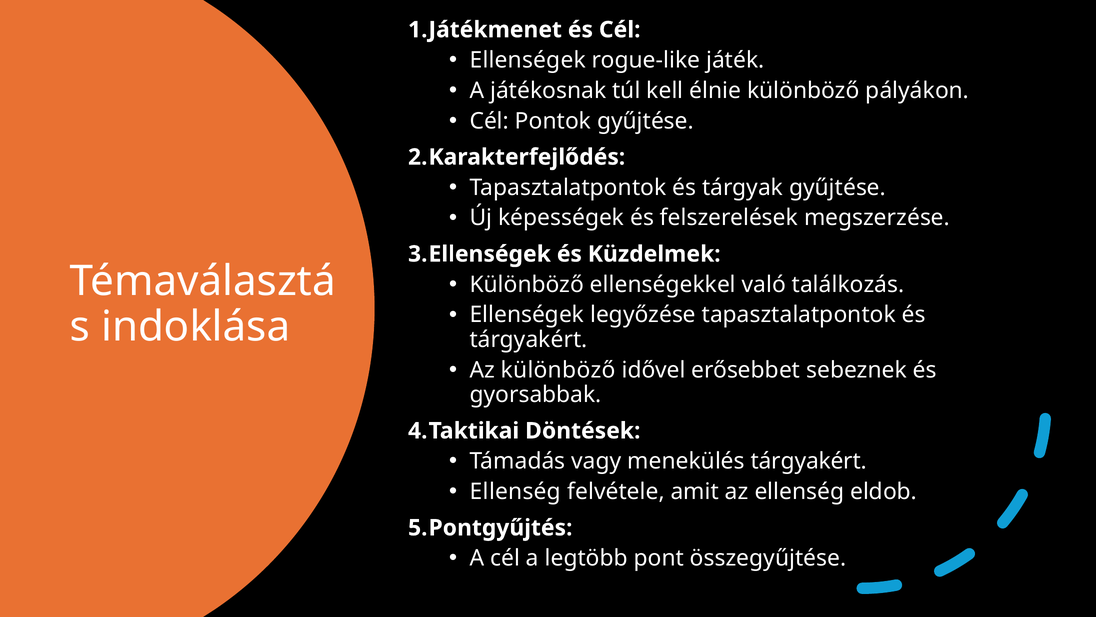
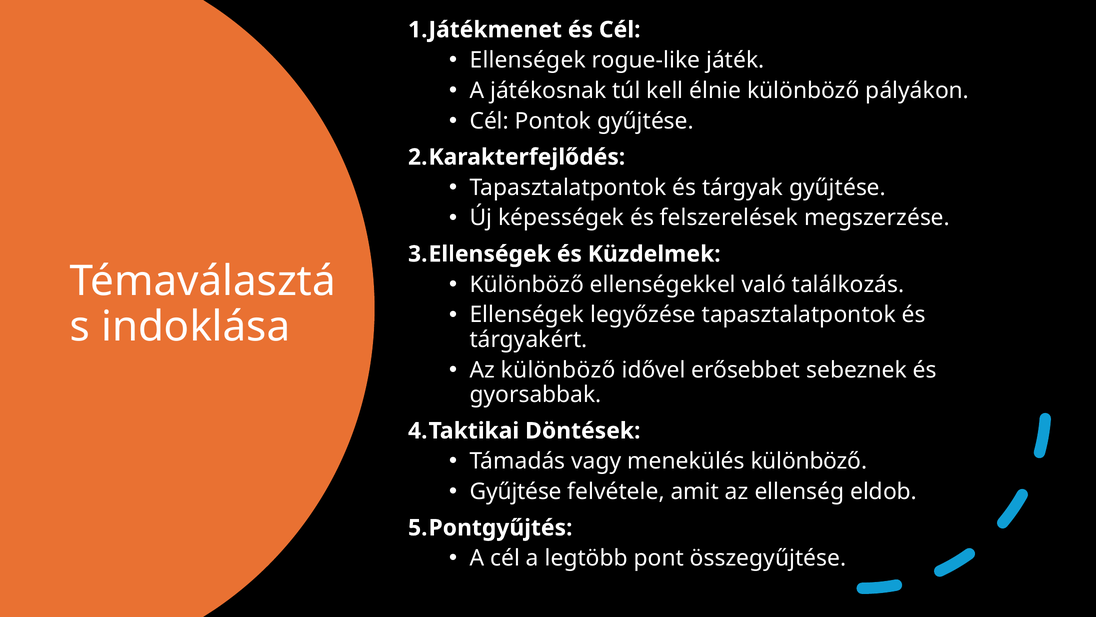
menekülés tárgyakért: tárgyakért -> különböző (809, 461)
Ellenség: Ellenség -> Gyűjtése (516, 491)
